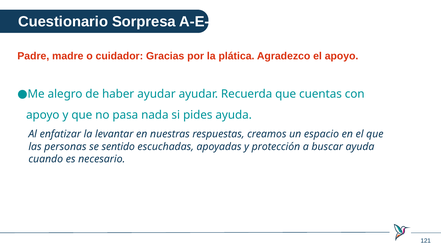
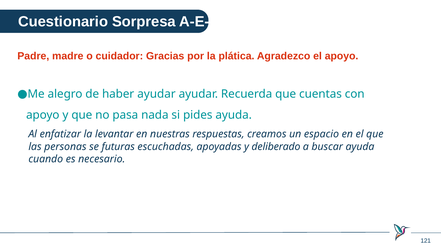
sentido: sentido -> futuras (118, 147)
protección: protección -> deliberado (276, 147)
